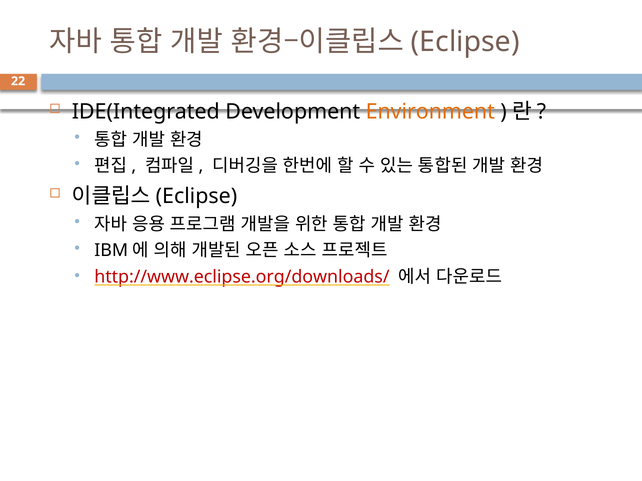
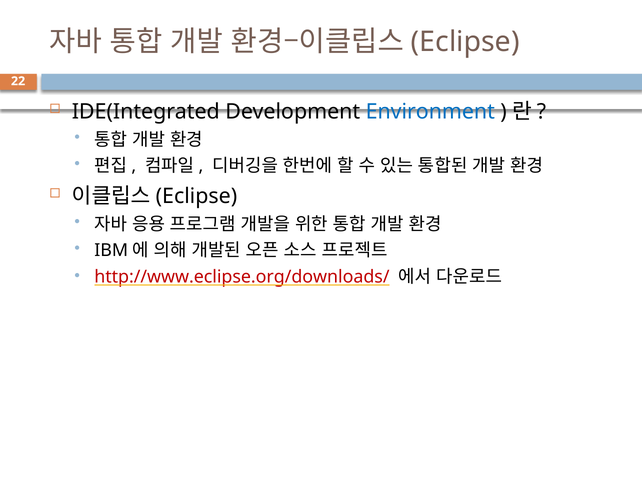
Environment colour: orange -> blue (430, 112)
